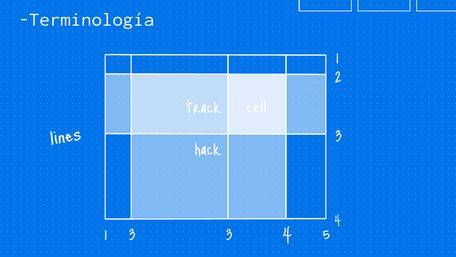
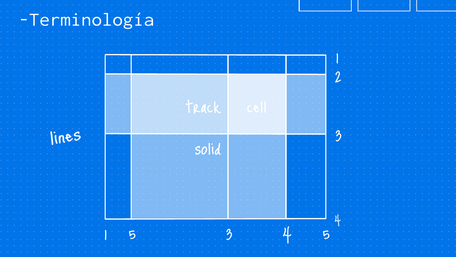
hack: hack -> solid (208, 147)
1 3: 3 -> 5 (133, 233)
